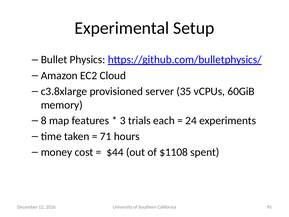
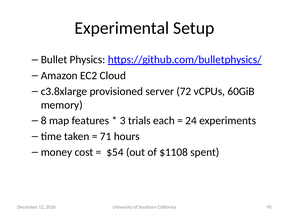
35: 35 -> 72 (184, 91)
$44: $44 -> $54 (115, 152)
